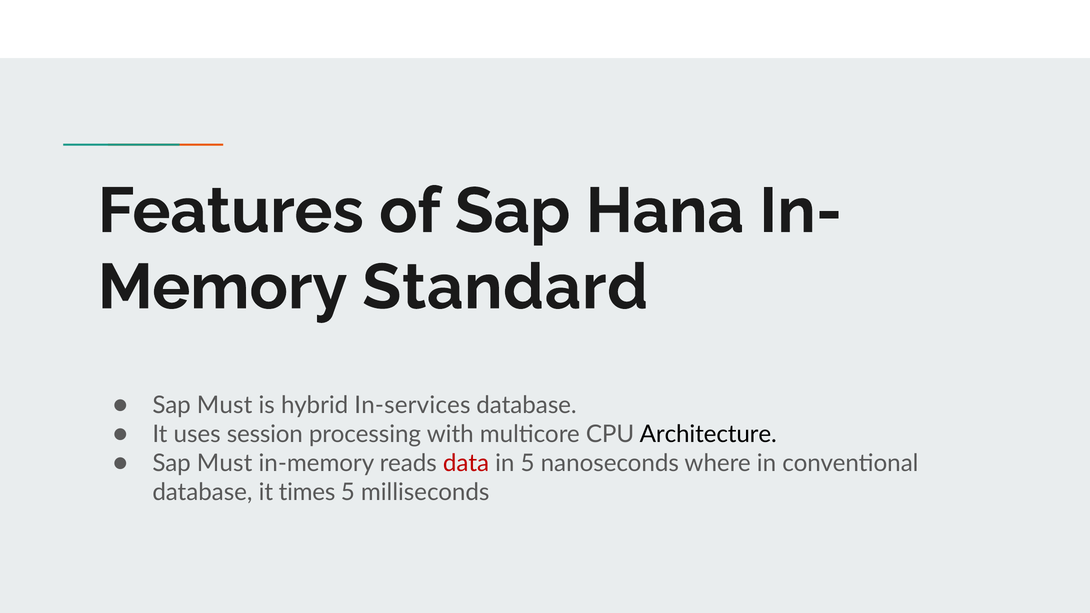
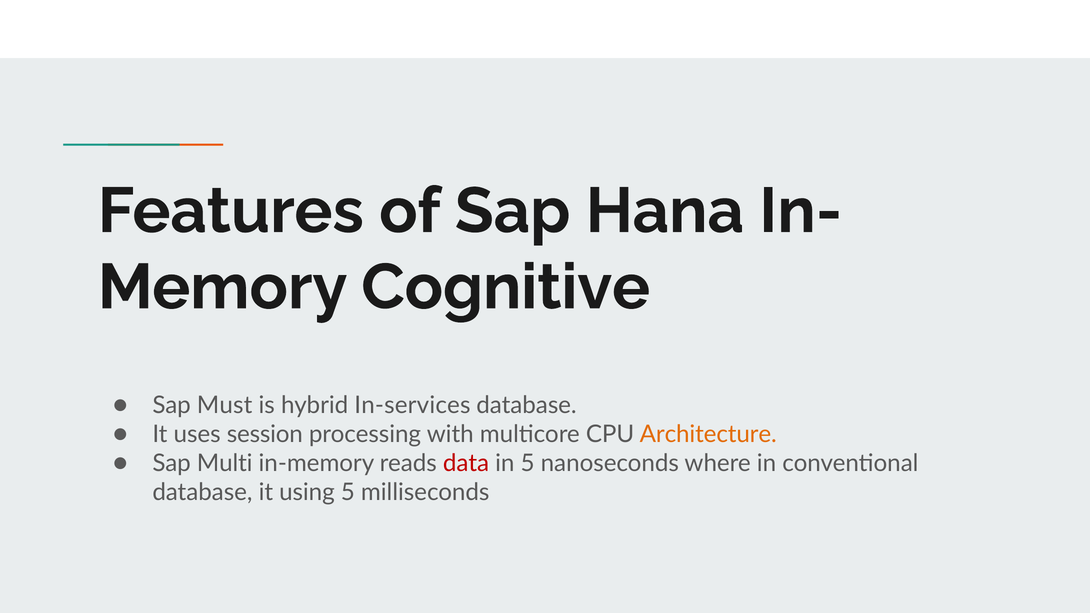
Standard: Standard -> Cognitive (506, 287)
Architecture colour: black -> orange (708, 434)
Must: Must -> Multi (225, 463)
times: times -> using (307, 492)
